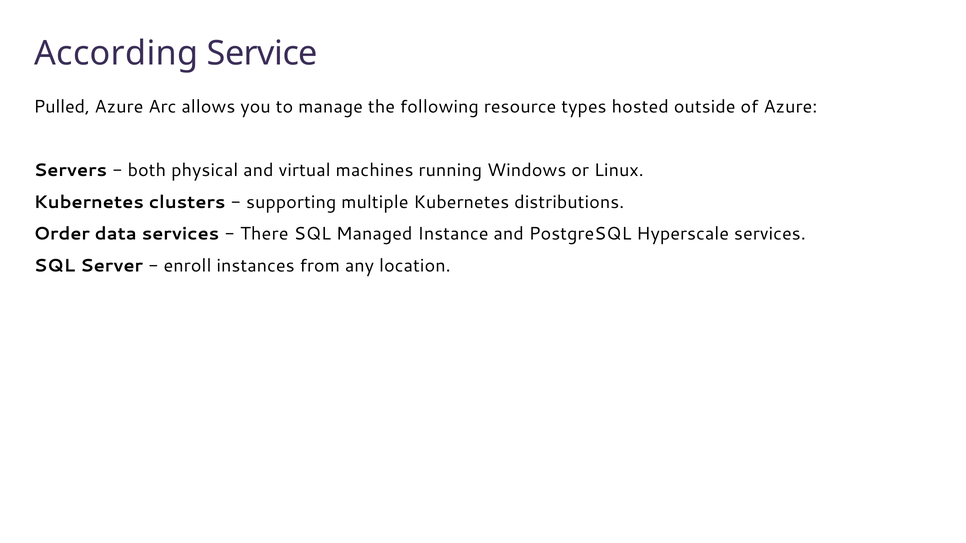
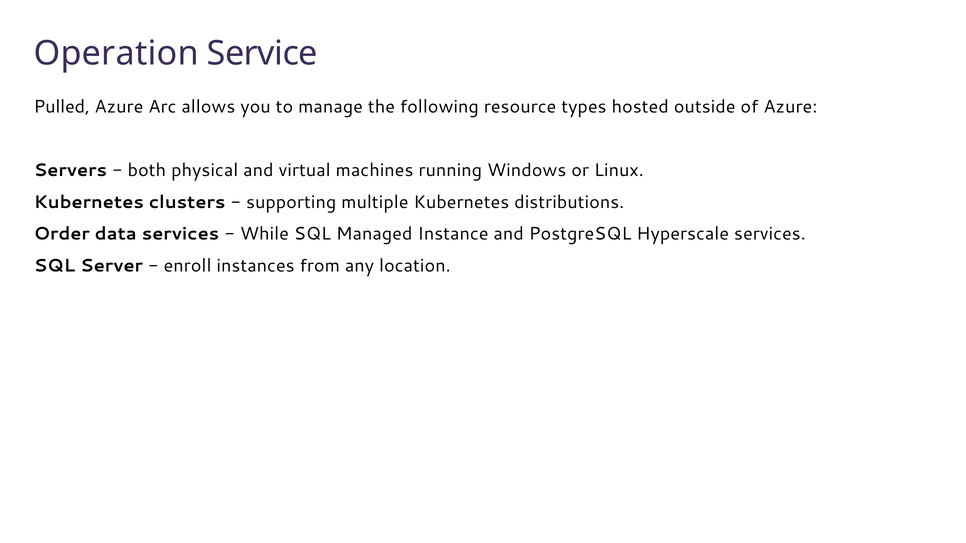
According: According -> Operation (116, 54)
There: There -> While (264, 234)
